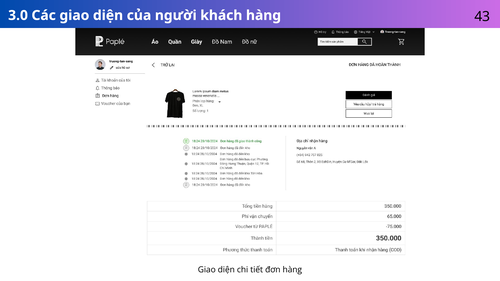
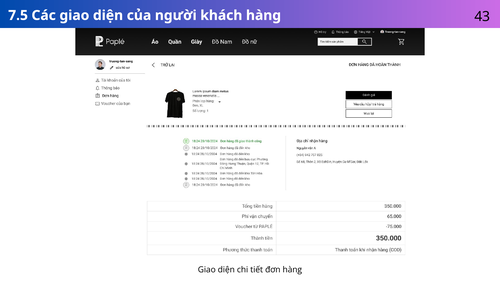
3.0: 3.0 -> 7.5 (18, 15)
